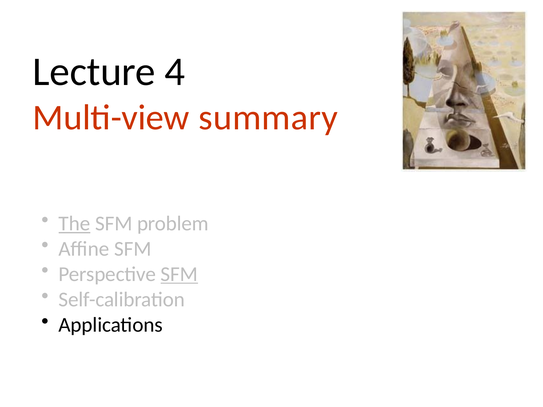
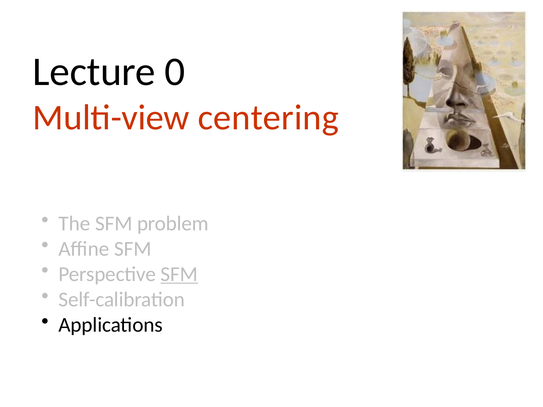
4: 4 -> 0 (175, 72)
summary: summary -> centering (268, 118)
The underline: present -> none (74, 224)
